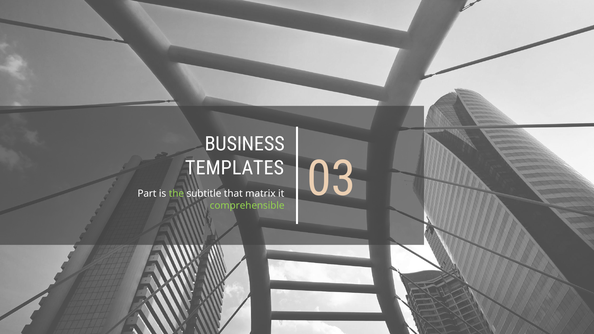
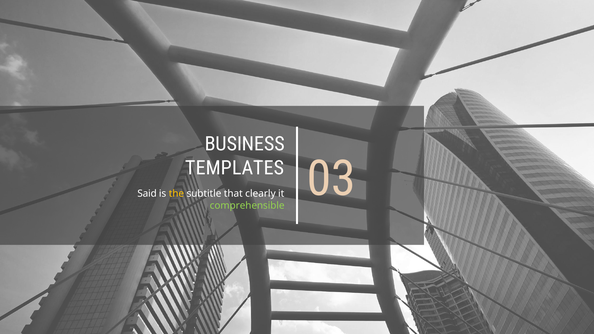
Part: Part -> Said (147, 194)
the colour: light green -> yellow (176, 194)
matrix: matrix -> clearly (260, 194)
